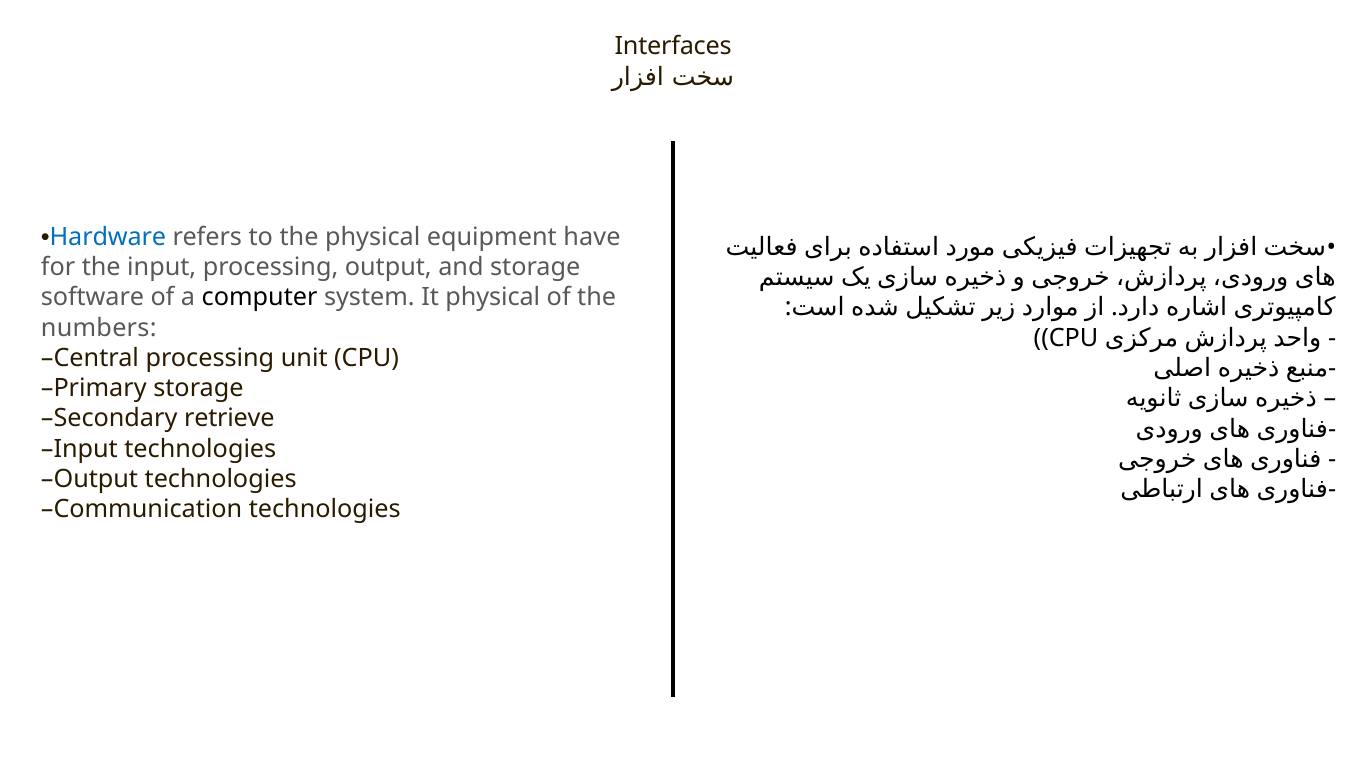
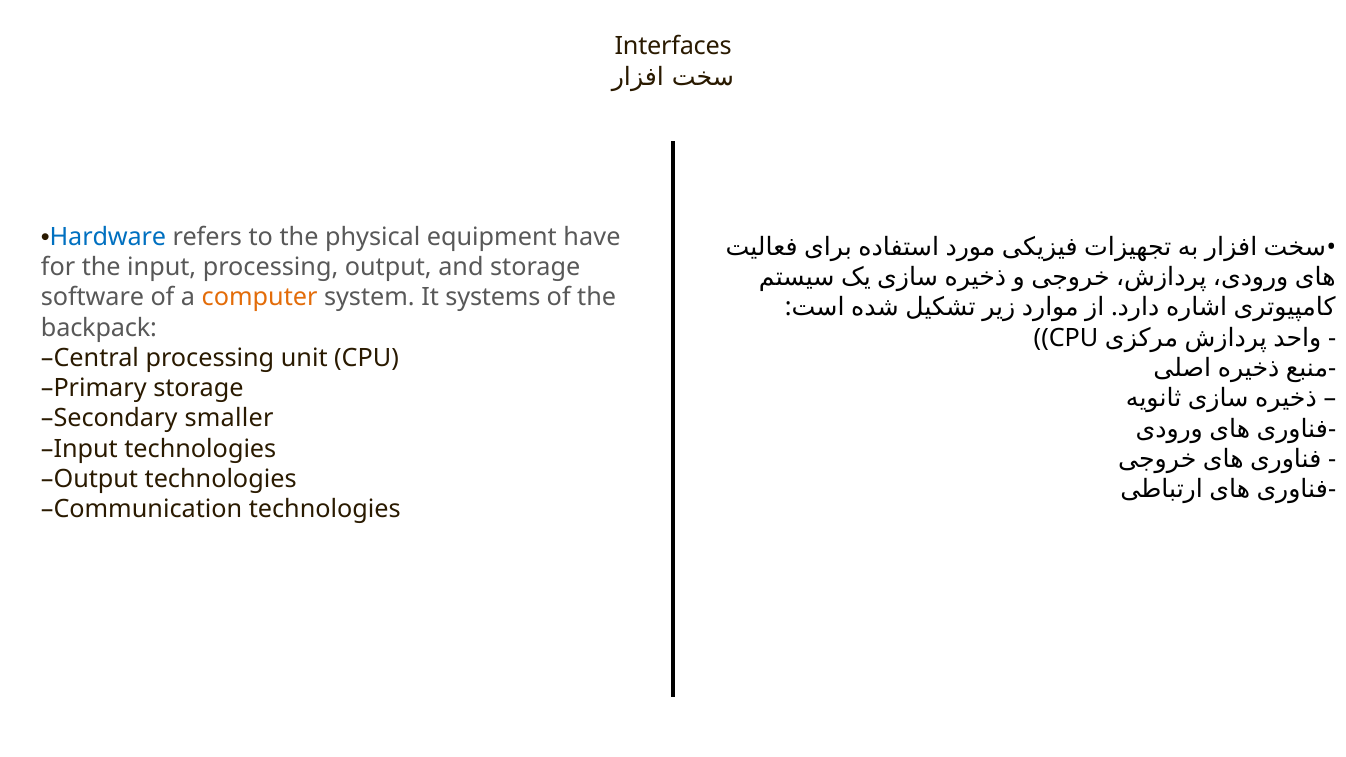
computer colour: black -> orange (260, 297)
It physical: physical -> systems (493, 297)
numbers: numbers -> backpack (99, 328)
retrieve: retrieve -> smaller (229, 419)
